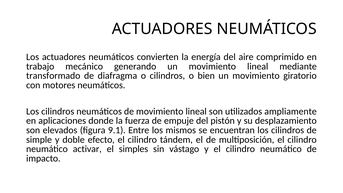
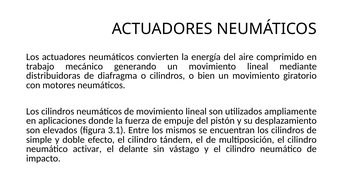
transformado: transformado -> distribuidoras (53, 76)
9.1: 9.1 -> 3.1 (117, 130)
simples: simples -> delante (134, 149)
